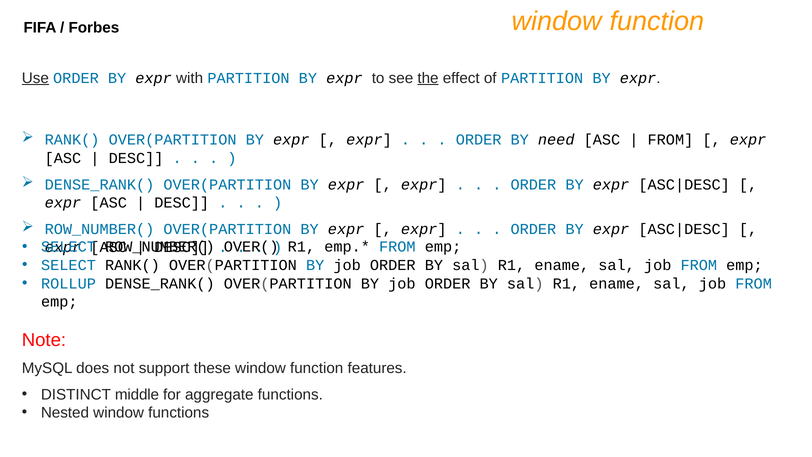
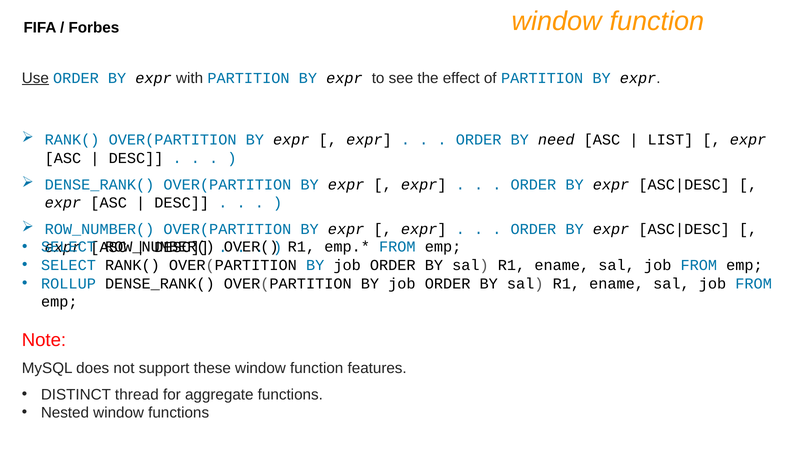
the underline: present -> none (428, 78)
FROM: FROM -> LIST (670, 140)
middle: middle -> thread (137, 394)
